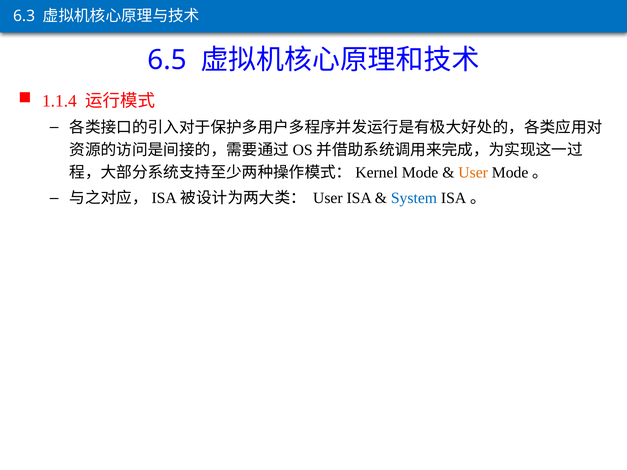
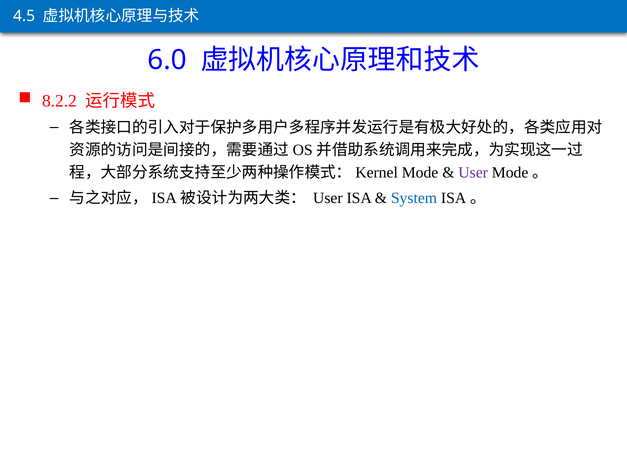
6.3: 6.3 -> 4.5 (24, 16)
6.5: 6.5 -> 6.0 (167, 60)
1.1.4: 1.1.4 -> 8.2.2 (59, 101)
User colour: orange -> purple (473, 173)
